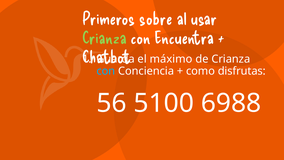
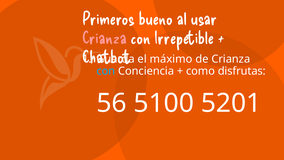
sobre: sobre -> bueno (156, 19)
Crianza colour: light green -> pink (104, 38)
Encuentra: Encuentra -> Irrepetible (184, 38)
6988: 6988 -> 5201 (231, 103)
